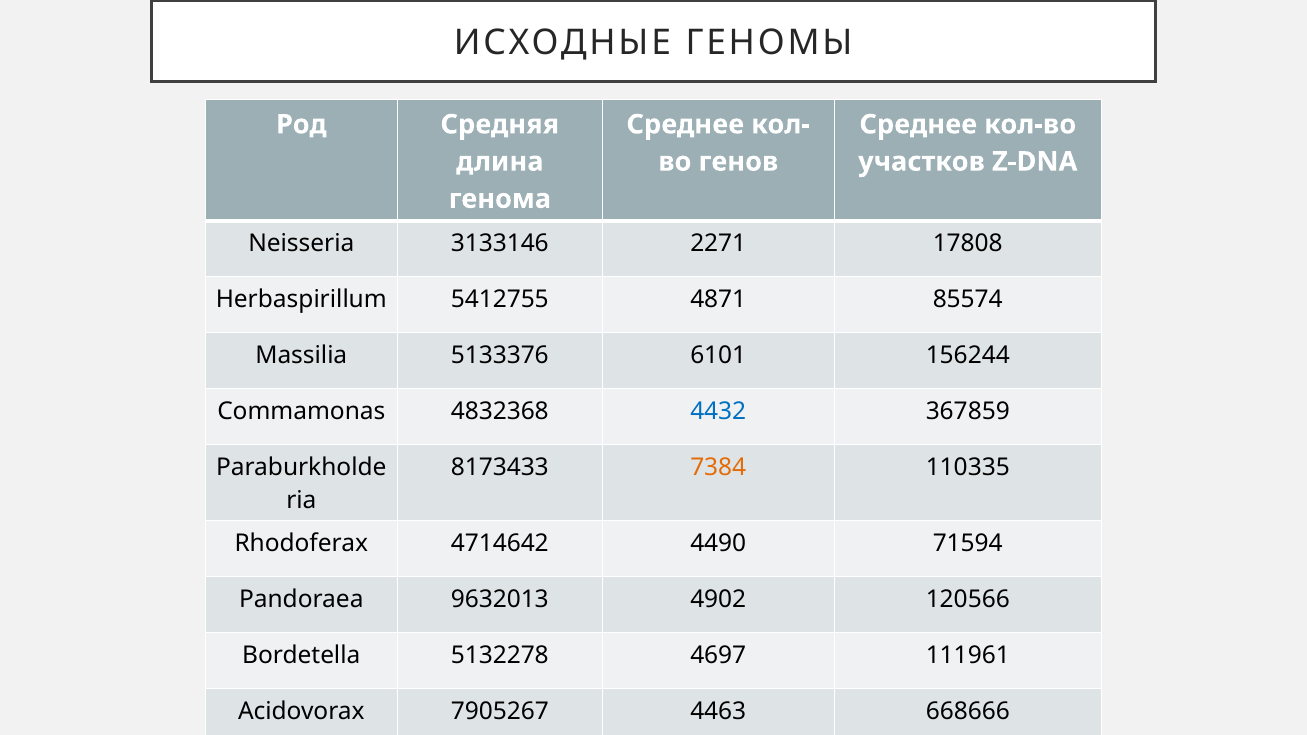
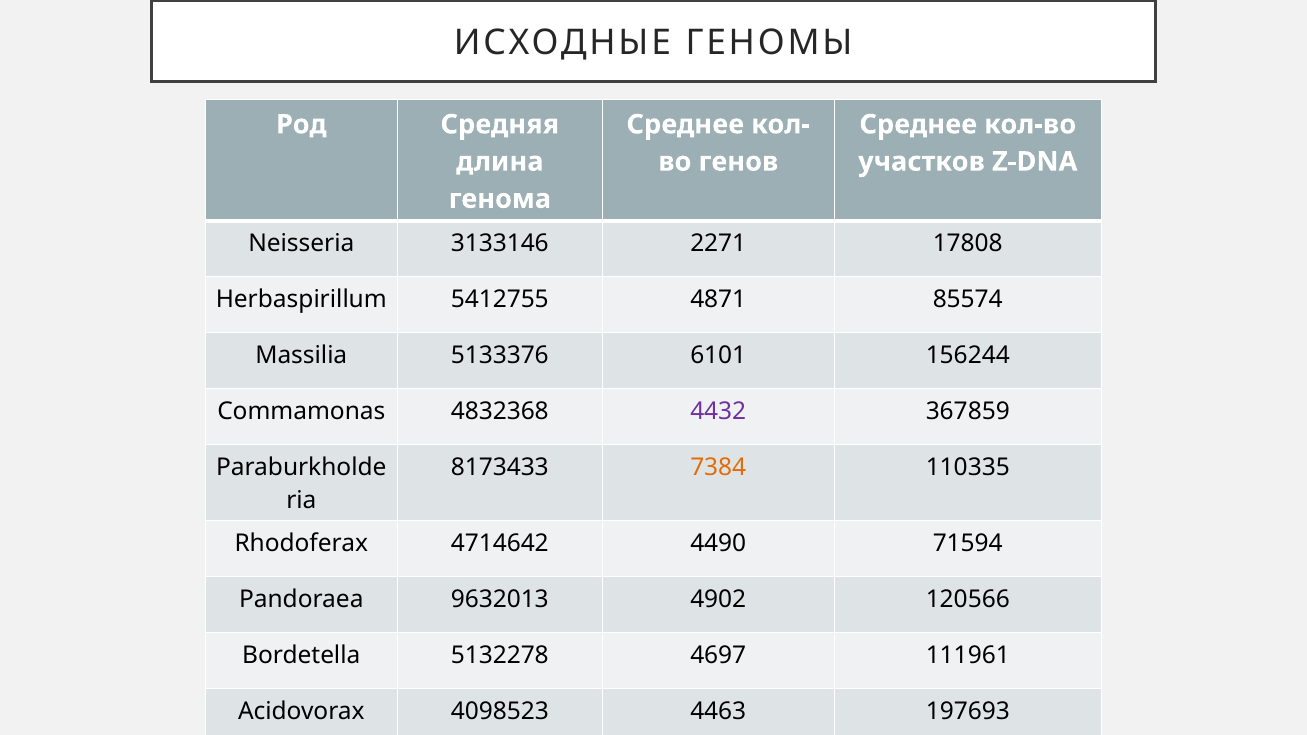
4432 colour: blue -> purple (718, 411)
7905267: 7905267 -> 4098523 (500, 711)
668666: 668666 -> 197693 (968, 711)
